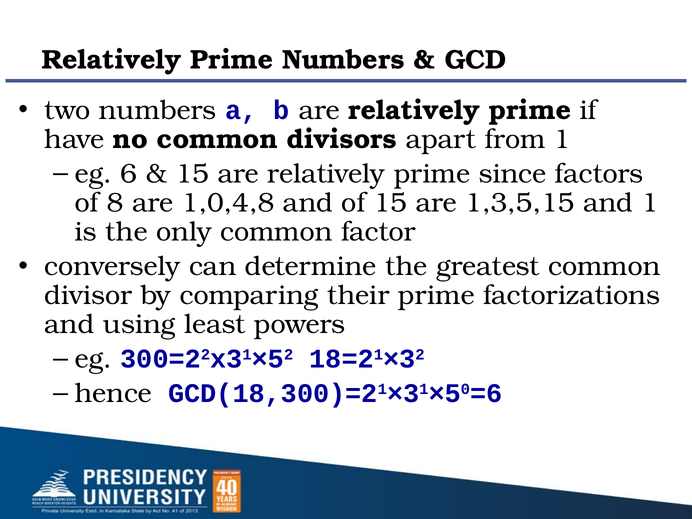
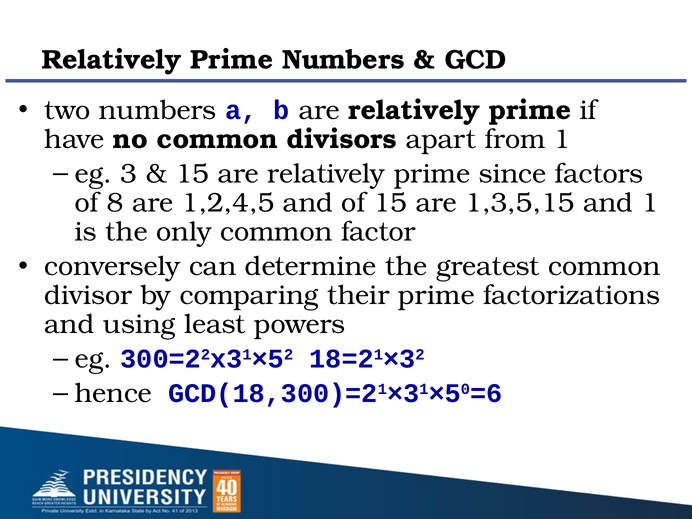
6: 6 -> 3 (129, 174)
1,0,4,8: 1,0,4,8 -> 1,2,4,5 (228, 203)
